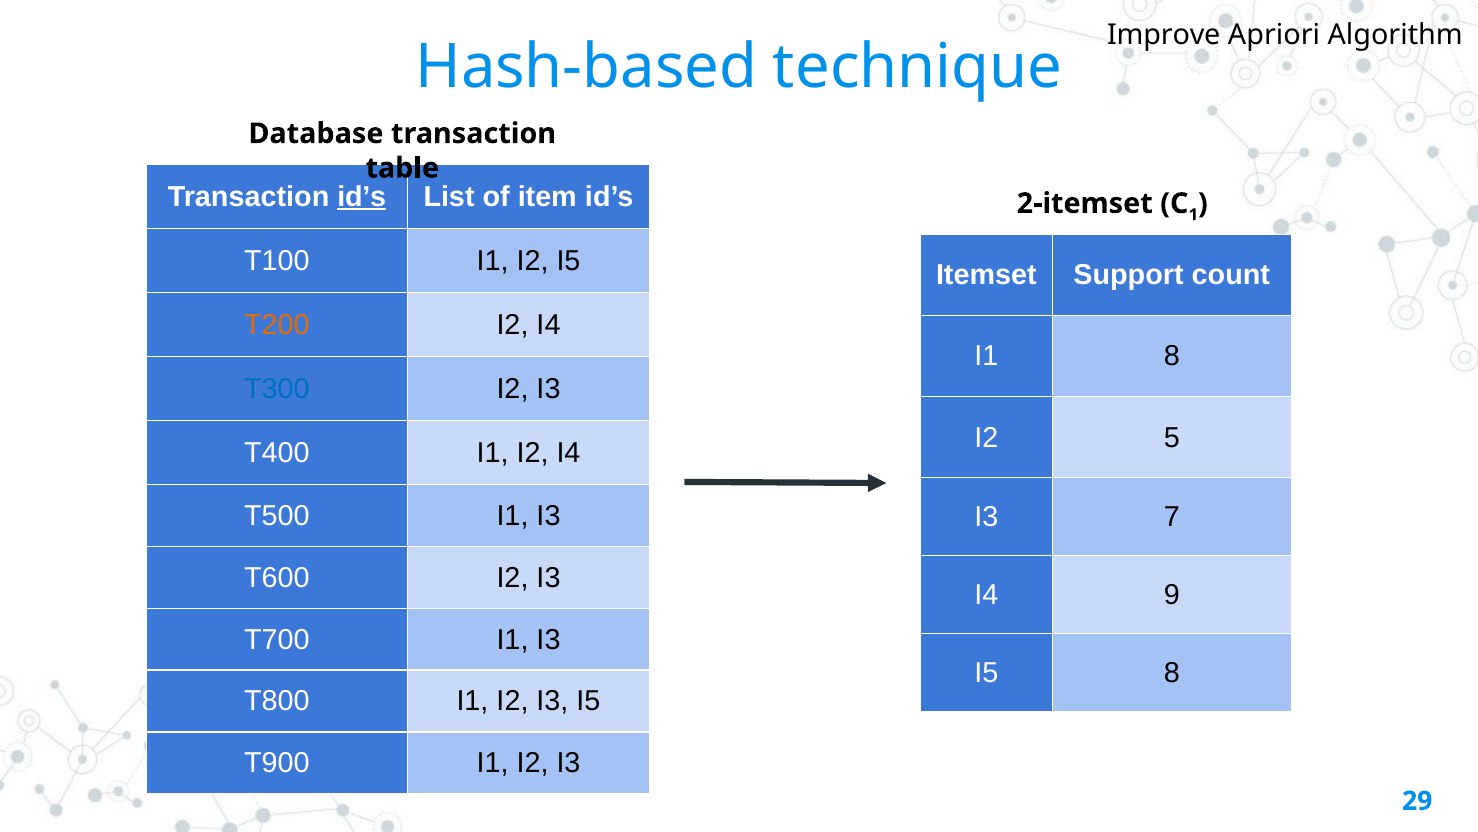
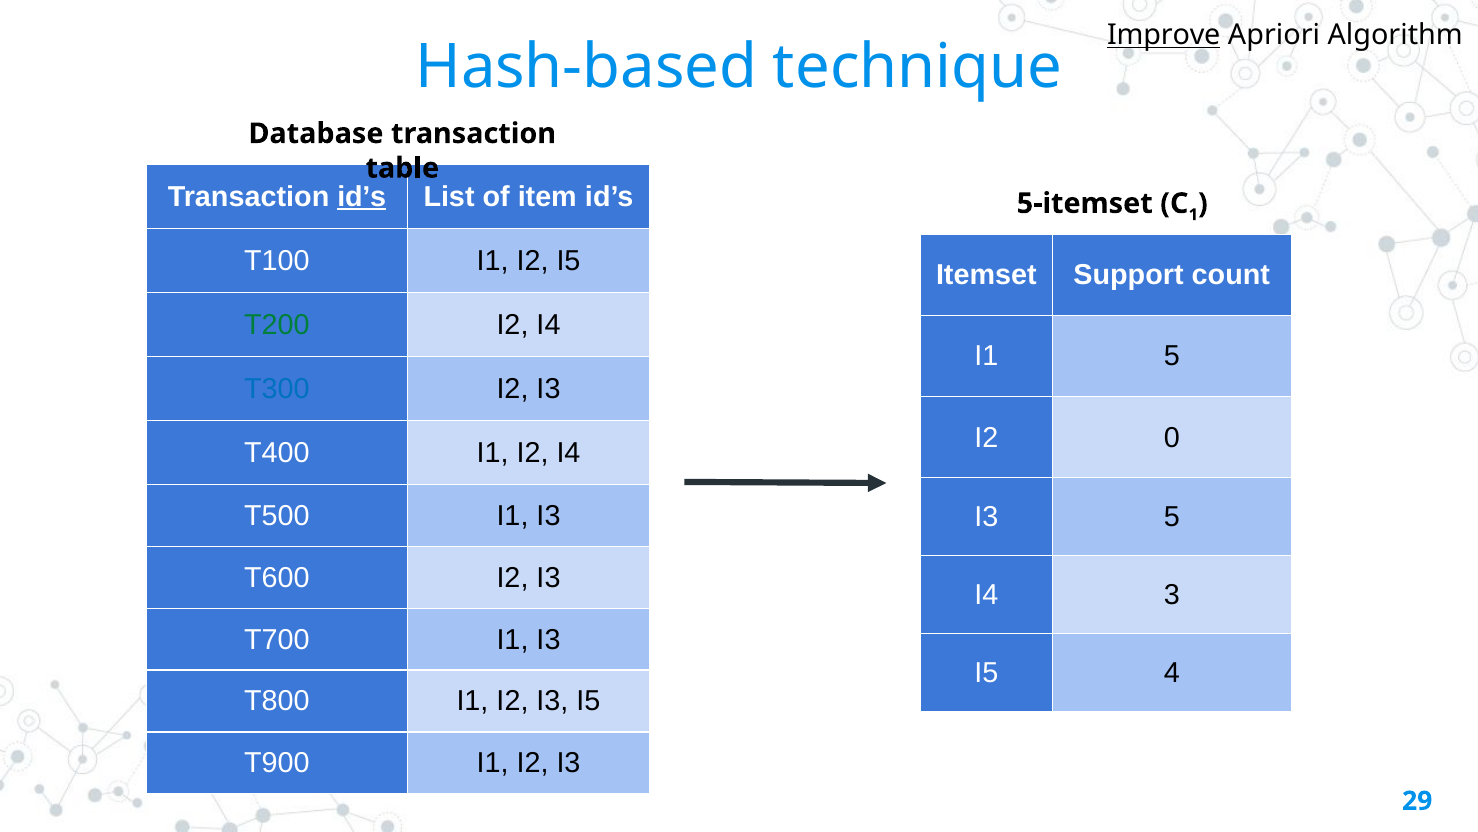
Improve underline: none -> present (1164, 35)
2-itemset: 2-itemset -> 5-itemset (1085, 203)
T200 colour: orange -> green (277, 325)
I1 8: 8 -> 5 (1172, 356)
5: 5 -> 0 (1172, 437)
I3 7: 7 -> 5 (1172, 517)
9: 9 -> 3 (1172, 595)
I5 8: 8 -> 4 (1172, 673)
